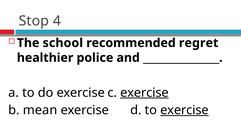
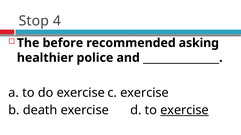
school: school -> before (63, 43)
regret: regret -> asking (199, 43)
exercise underline: present -> none (144, 93)
mean: mean -> death (40, 111)
